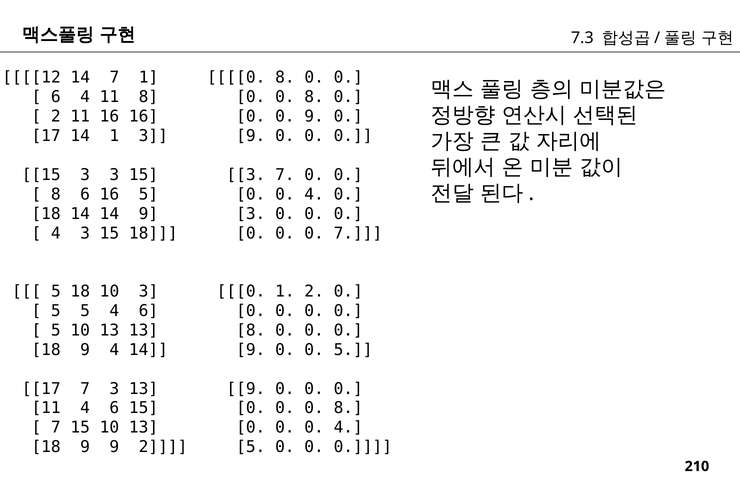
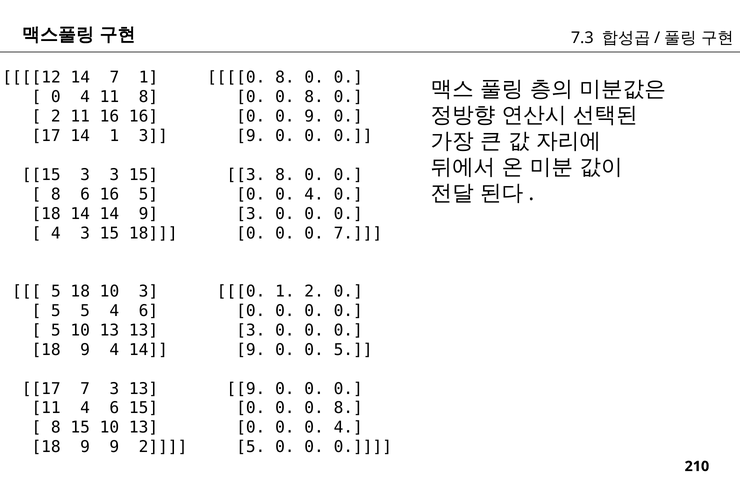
6: 6 -> 0 (56, 97)
3 7: 7 -> 8 (285, 175)
8: 8 -> 3 (251, 330)
7: 7 -> 8 (56, 428)
